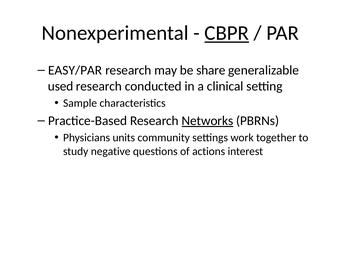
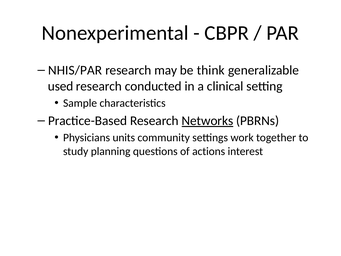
CBPR underline: present -> none (227, 33)
EASY/PAR: EASY/PAR -> NHIS/PAR (75, 70)
share: share -> think (211, 70)
negative: negative -> planning (111, 151)
